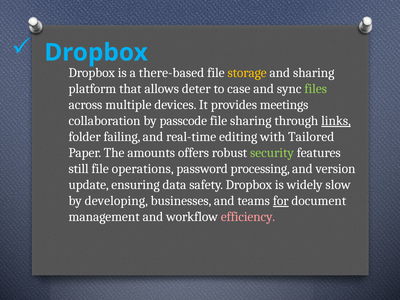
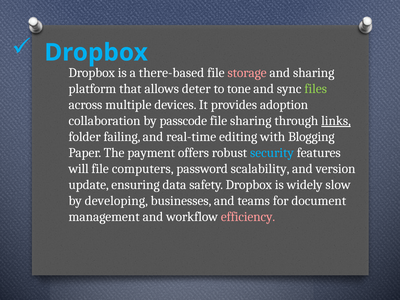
storage colour: yellow -> pink (247, 73)
case: case -> tone (239, 89)
meetings: meetings -> adoption (284, 105)
Tailored: Tailored -> Blogging (311, 137)
amounts: amounts -> payment (151, 153)
security colour: light green -> light blue (272, 153)
still: still -> will (79, 169)
operations: operations -> computers (143, 169)
processing: processing -> scalability (260, 169)
for underline: present -> none (281, 201)
